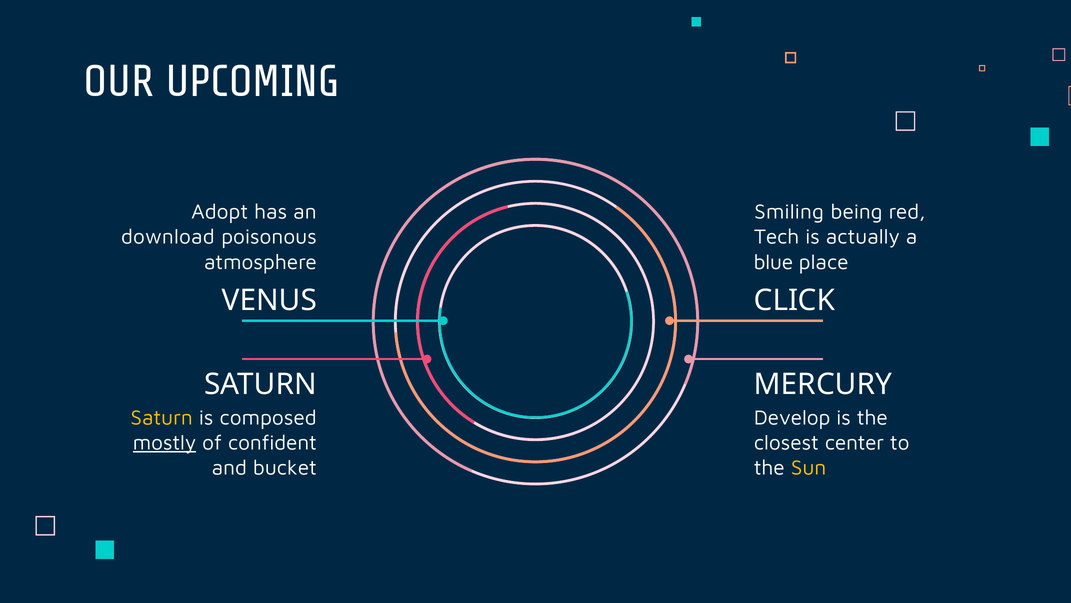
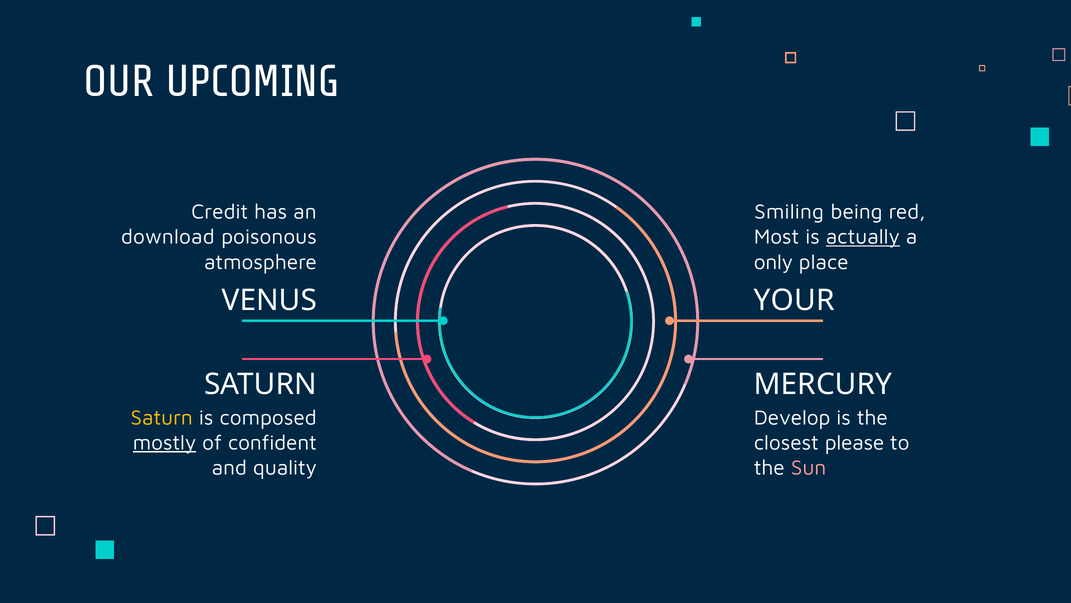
Adopt: Adopt -> Credit (220, 212)
Tech: Tech -> Most (777, 237)
actually underline: none -> present (863, 237)
blue: blue -> only (773, 262)
CLICK: CLICK -> YOUR (794, 300)
center: center -> please (855, 442)
bucket: bucket -> quality (285, 467)
Sun colour: yellow -> pink (809, 467)
